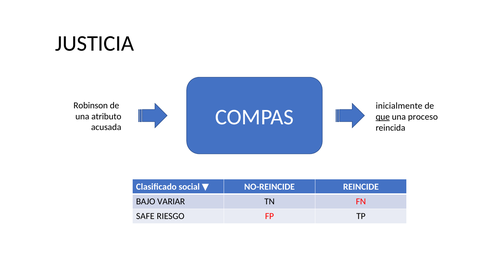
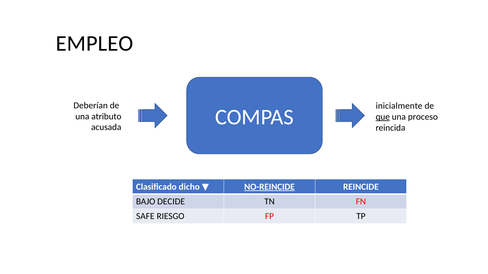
JUSTICIA: JUSTICIA -> EMPLEO (95, 44)
Robinson: Robinson -> Deberían (91, 106)
social: social -> dicho (189, 187)
NO-REINCIDE underline: none -> present (269, 187)
VARIAR: VARIAR -> DECIDE (171, 202)
